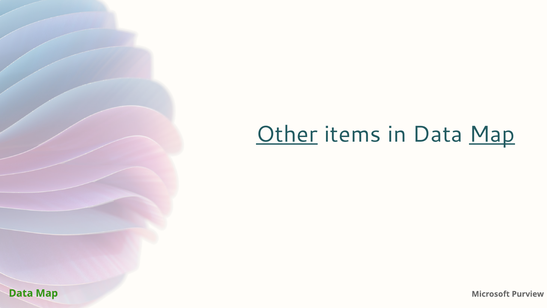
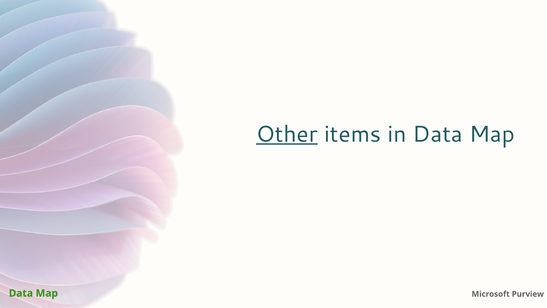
Map underline: present -> none (492, 134)
